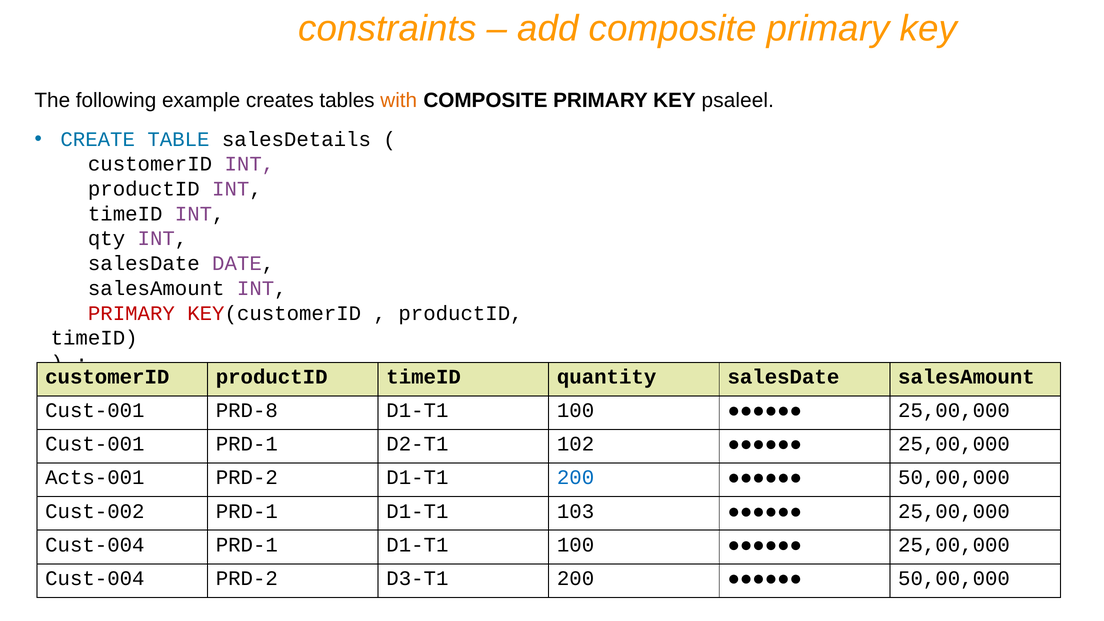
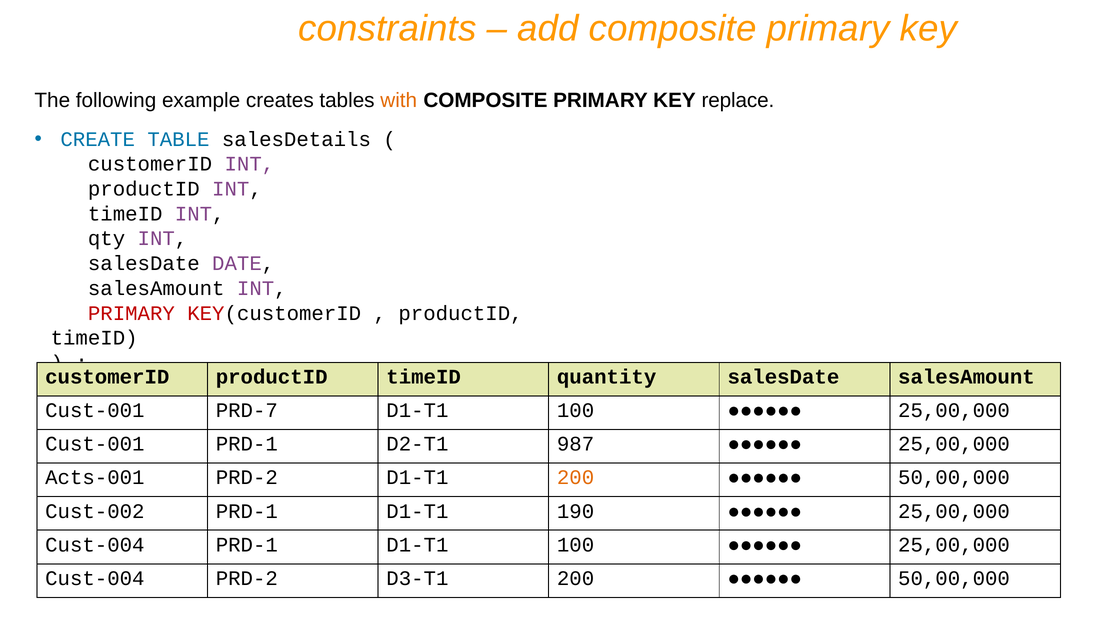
psaleel: psaleel -> replace (738, 100)
PRD-8: PRD-8 -> PRD-7 (247, 410)
102: 102 -> 987 (576, 444)
200 colour: blue -> orange (576, 478)
103: 103 -> 190 (576, 511)
